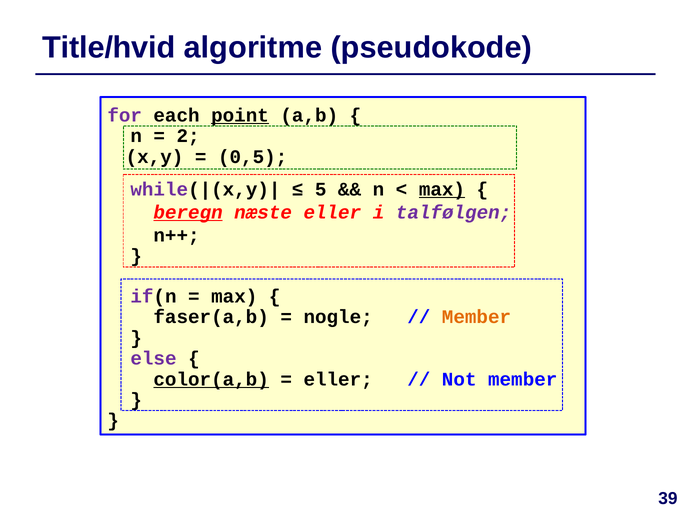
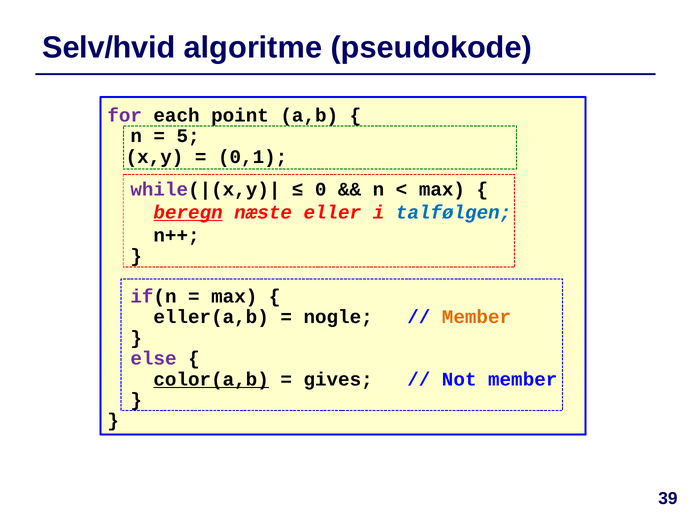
Title/hvid: Title/hvid -> Selv/hvid (109, 48)
point underline: present -> none (240, 115)
2: 2 -> 5 (188, 136)
0,5: 0,5 -> 0,1 (253, 157)
5: 5 -> 0 (321, 189)
max underline: present -> none (442, 189)
talfølgen colour: purple -> blue (454, 212)
faser(a,b: faser(a,b -> eller(a,b (211, 317)
eller: eller -> gives (338, 379)
